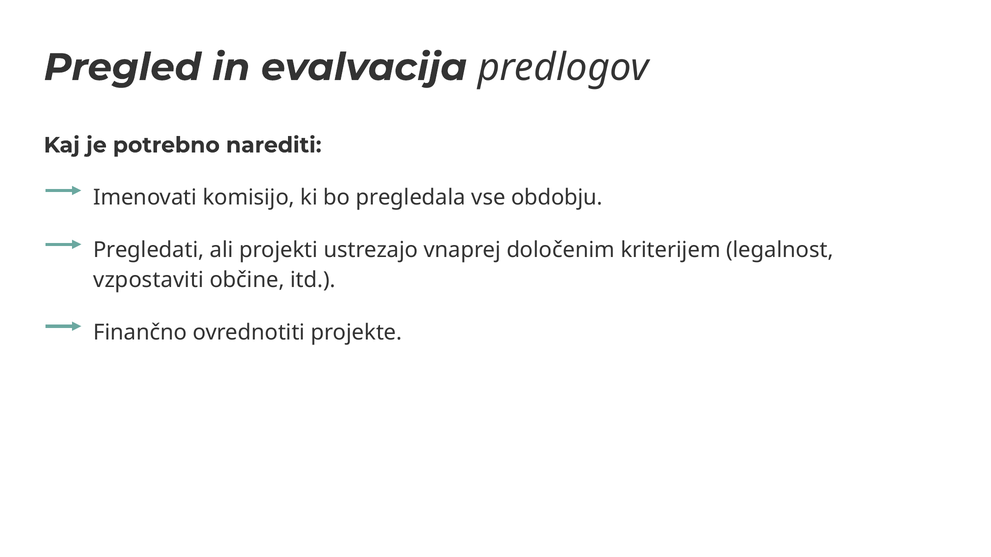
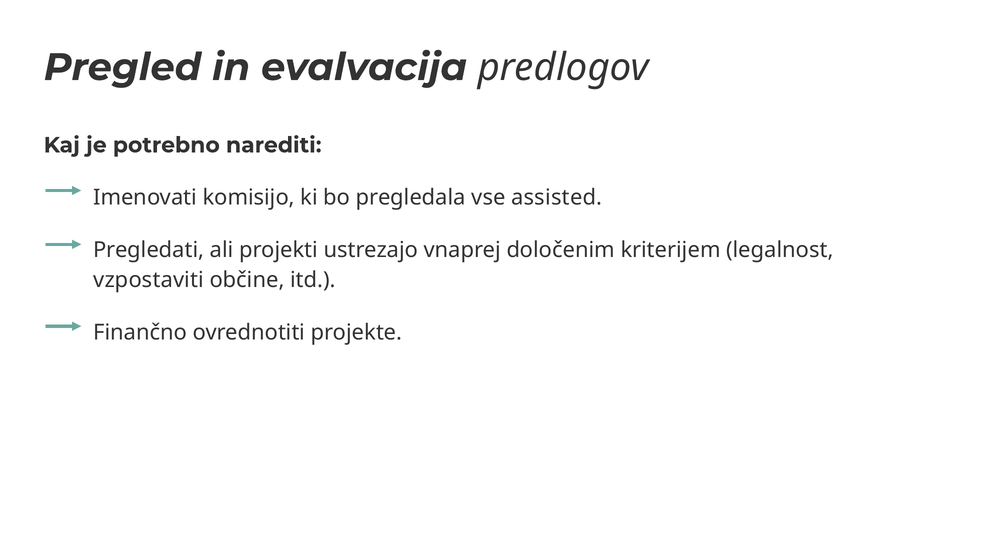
obdobju: obdobju -> assisted (557, 198)
